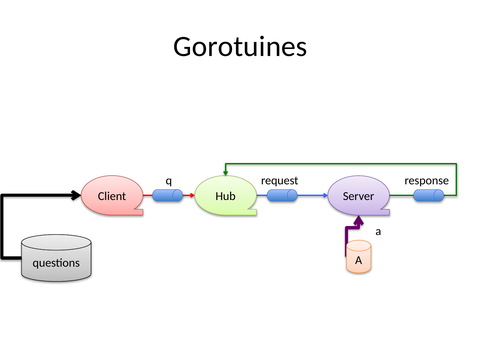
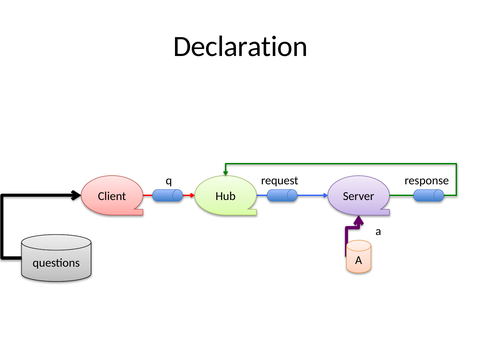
Gorotuines: Gorotuines -> Declaration (241, 47)
